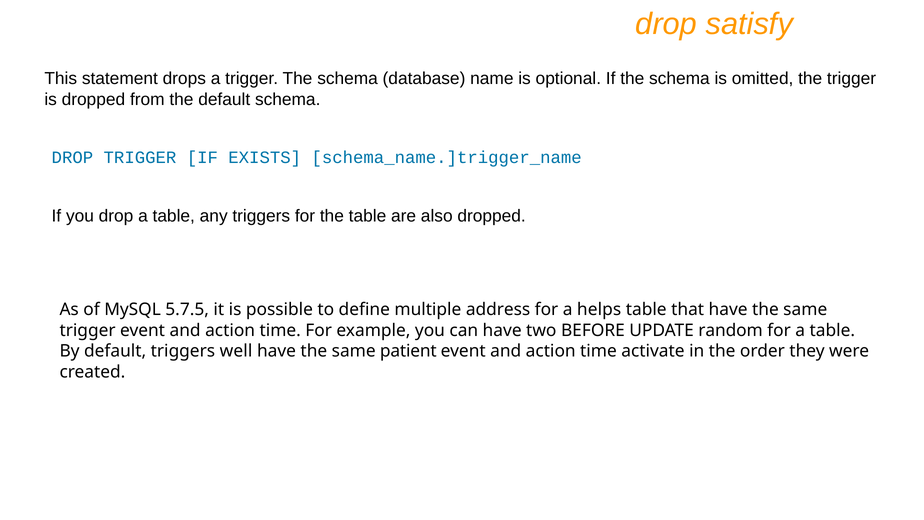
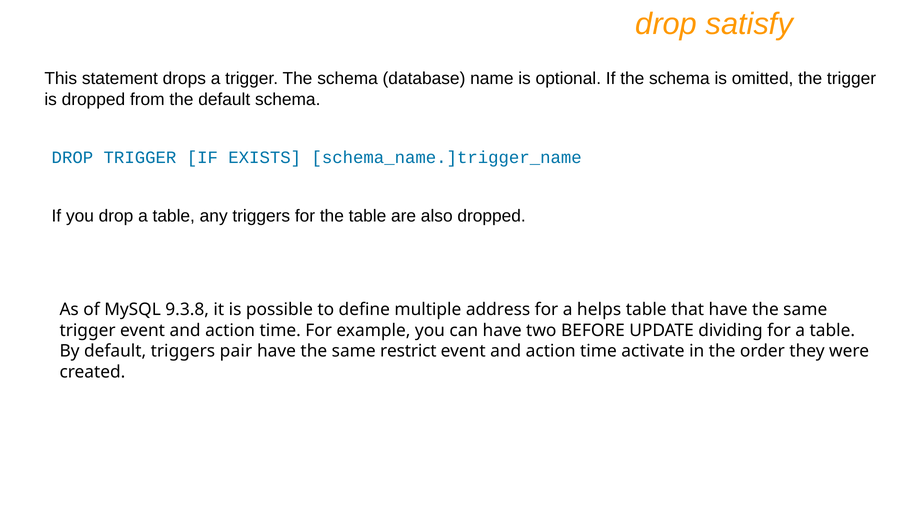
5.7.5: 5.7.5 -> 9.3.8 (187, 310)
random: random -> dividing (731, 330)
well: well -> pair (236, 351)
patient: patient -> restrict (408, 351)
